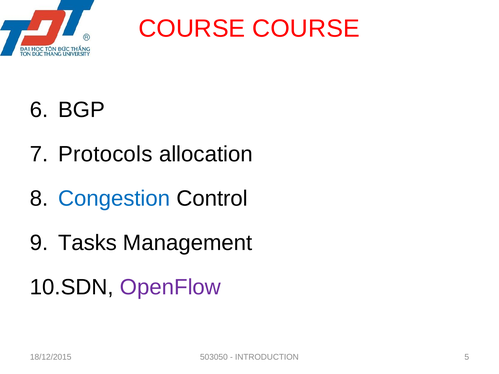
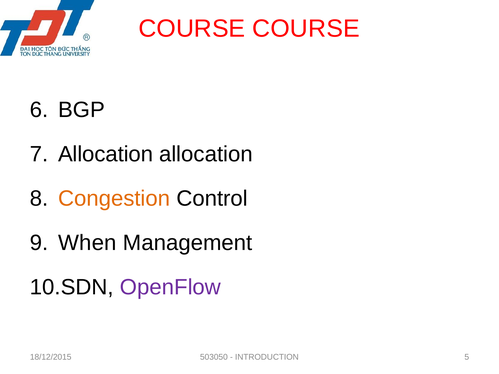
Protocols: Protocols -> Allocation (106, 154)
Congestion colour: blue -> orange (114, 199)
Tasks: Tasks -> When (87, 243)
